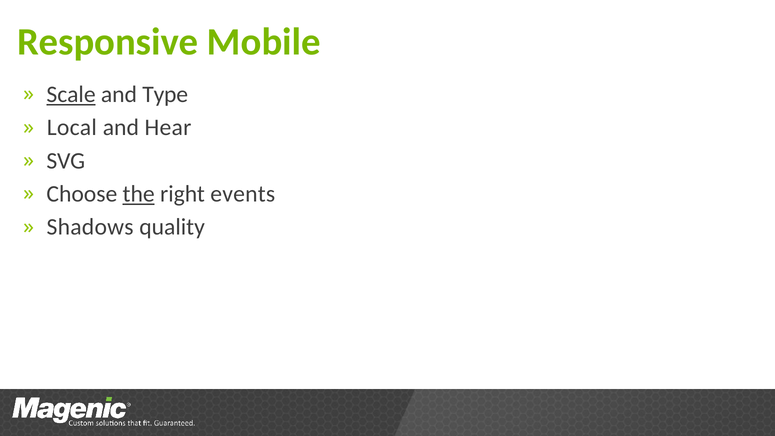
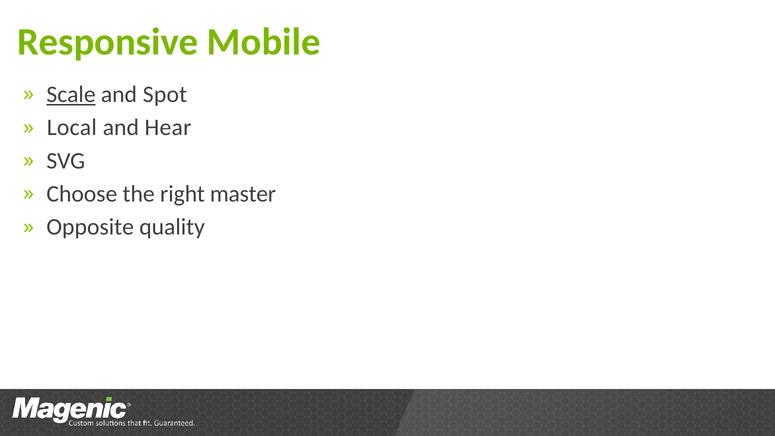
Type: Type -> Spot (165, 94)
the underline: present -> none (139, 194)
events: events -> master (243, 194)
Shadows: Shadows -> Opposite (90, 227)
